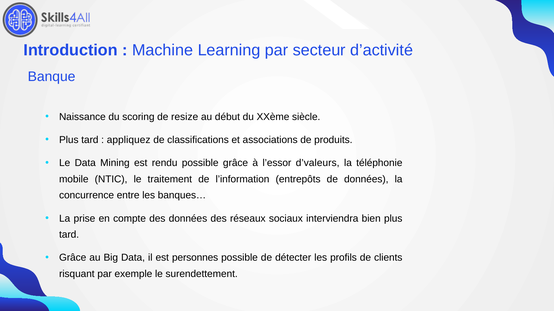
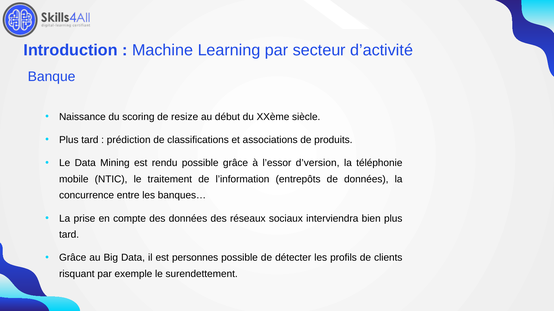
appliquez: appliquez -> prédiction (129, 140)
d’valeurs: d’valeurs -> d’version (318, 163)
